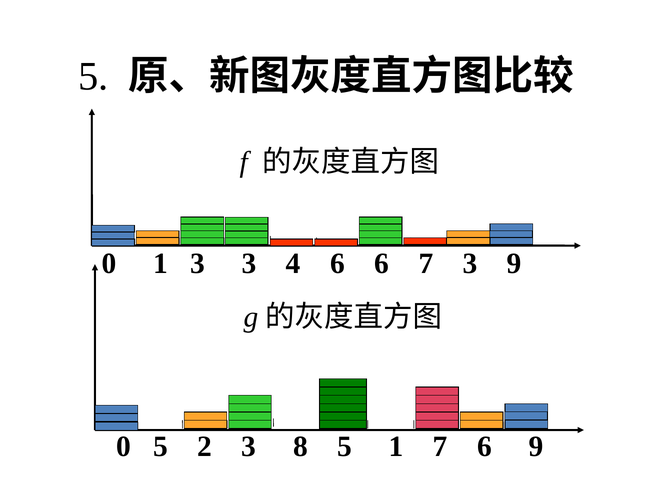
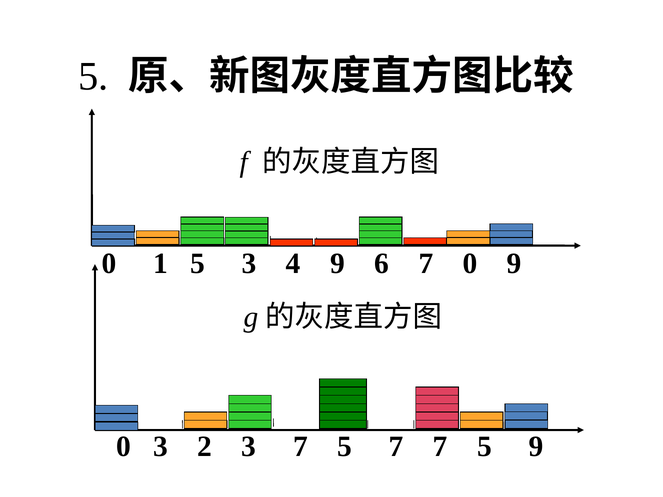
1 3: 3 -> 5 (198, 264)
4 6: 6 -> 9 (338, 264)
7 3: 3 -> 0 (470, 264)
0 5: 5 -> 3 (160, 447)
3 8: 8 -> 7 (300, 447)
5 1: 1 -> 7 (396, 447)
6: 6 -> 5 (484, 447)
